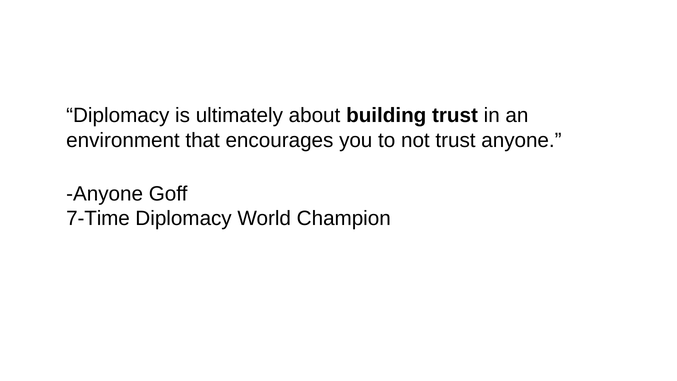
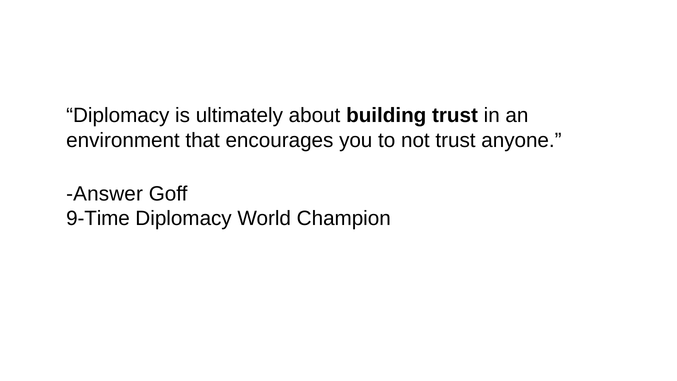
Anyone: Anyone -> Answer (105, 194)
7-Time: 7-Time -> 9-Time (98, 219)
